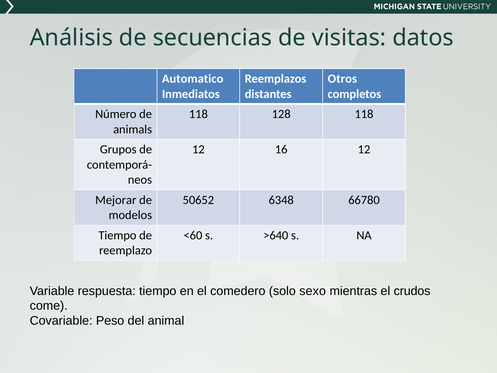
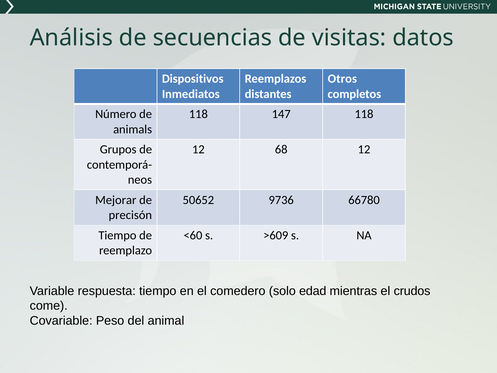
Automatico: Automatico -> Dispositivos (193, 79)
128: 128 -> 147 (281, 114)
16: 16 -> 68 (281, 149)
6348: 6348 -> 9736 (281, 200)
modelos: modelos -> precisón (130, 215)
>640: >640 -> >609 (276, 235)
sexo: sexo -> edad (313, 291)
